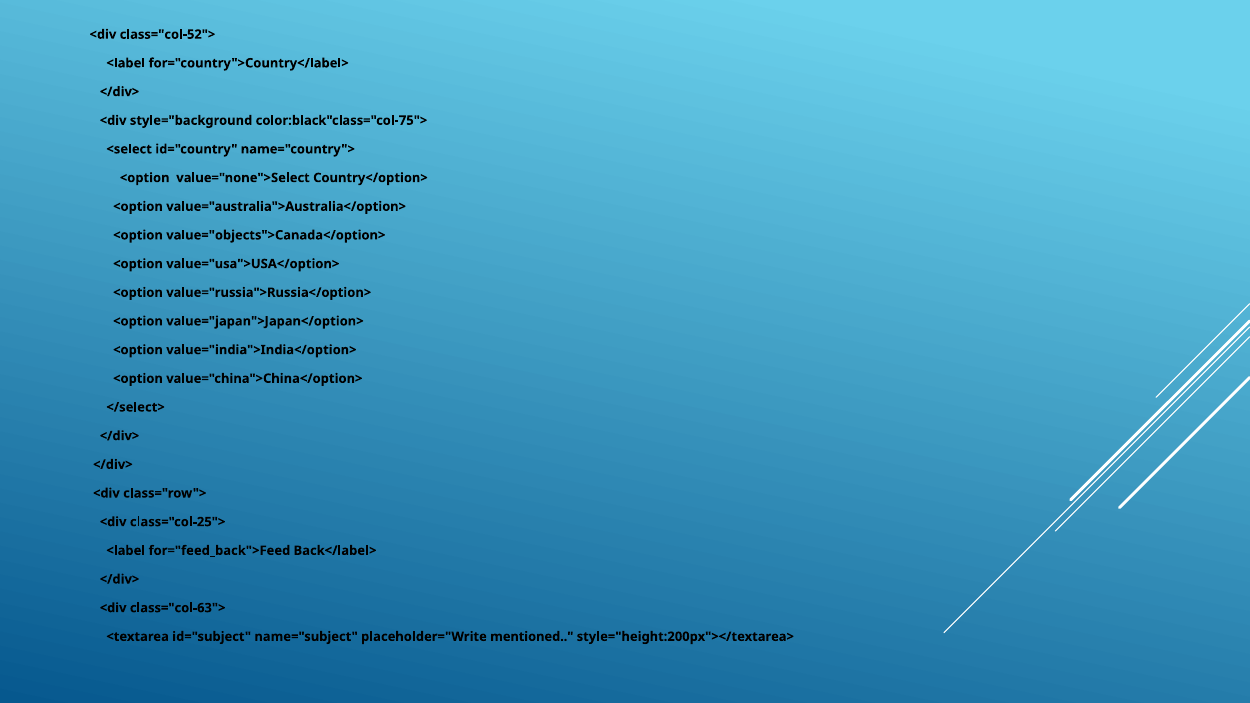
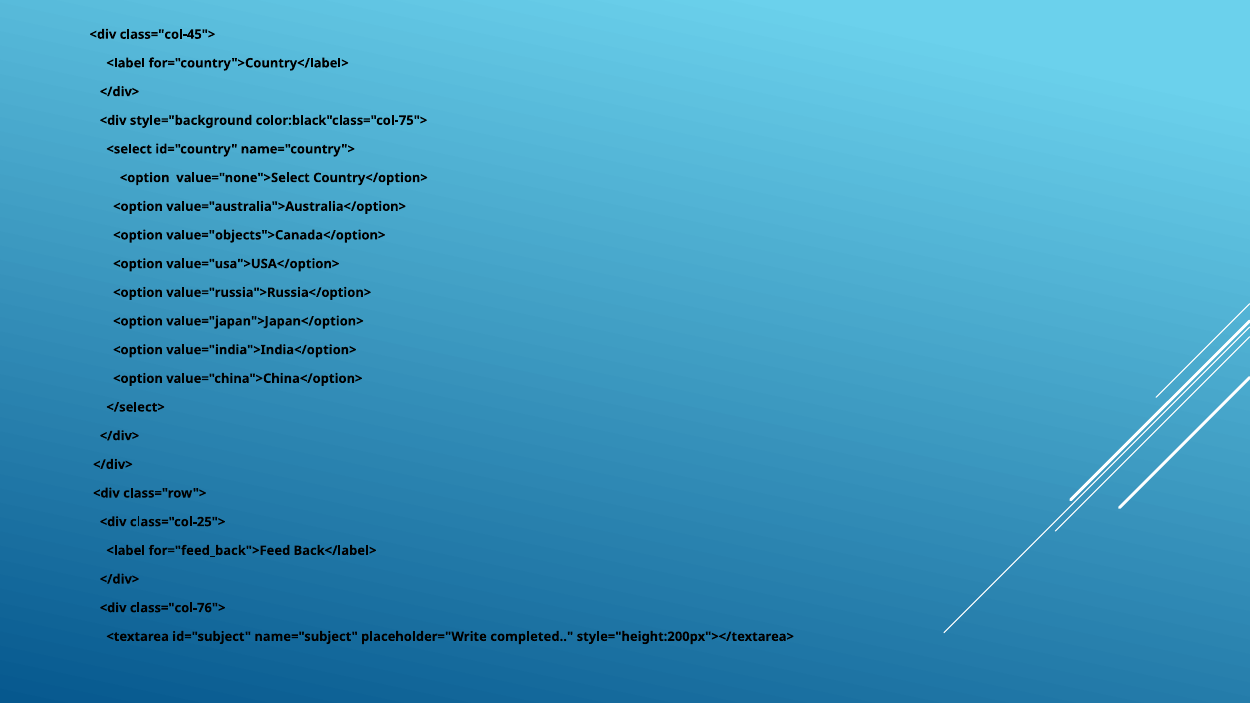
class="col-52">: class="col-52"> -> class="col-45"> (167, 34)
class="col-63">: class="col-63"> -> class="col-76"> (178, 608)
mentioned: mentioned -> completed (532, 637)
